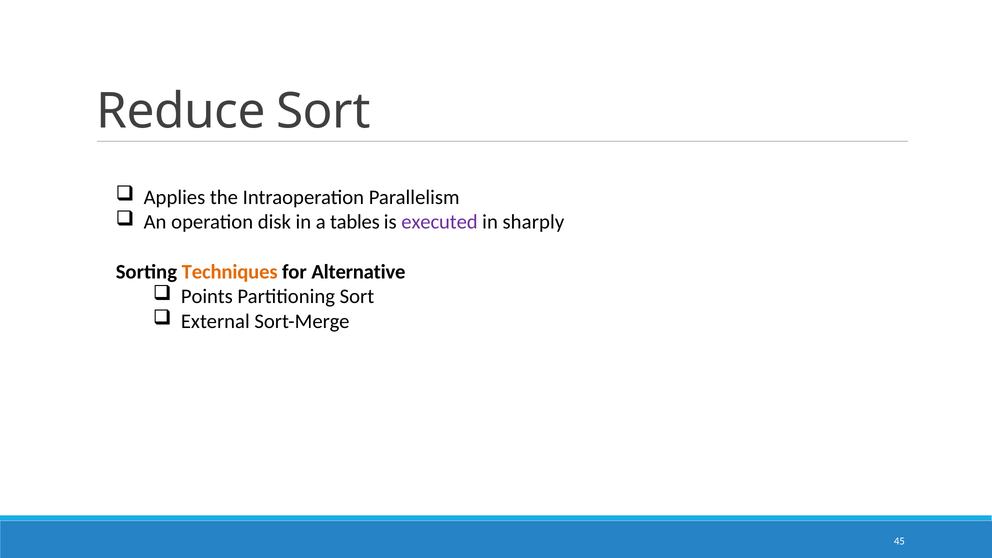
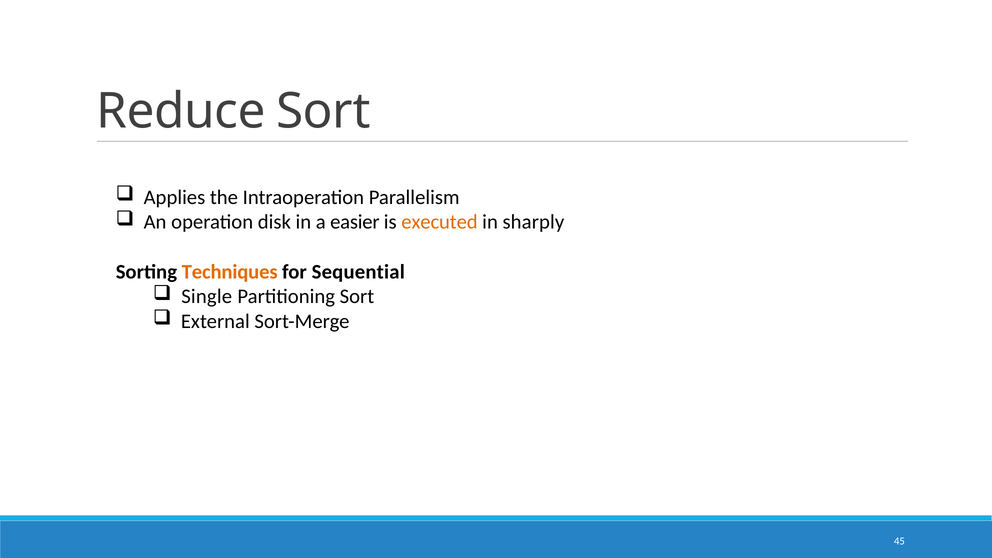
tables: tables -> easier (355, 222)
executed colour: purple -> orange (440, 222)
Alternative: Alternative -> Sequential (358, 272)
Points: Points -> Single (207, 297)
